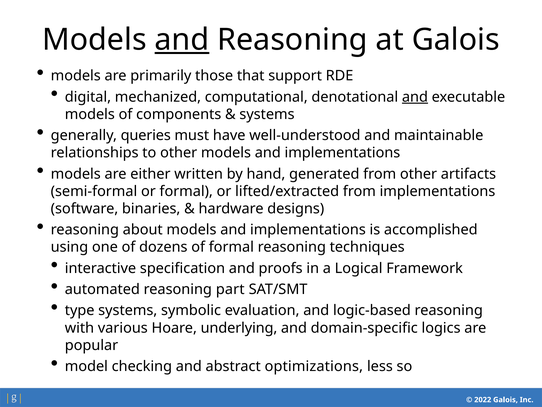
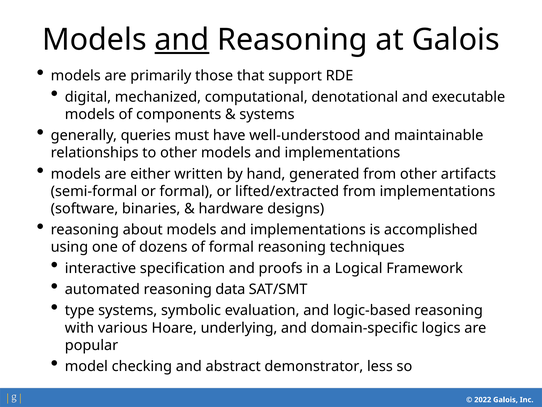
and underline: present -> none (415, 97)
part: part -> data (230, 289)
optimizations: optimizations -> demonstrator (314, 366)
